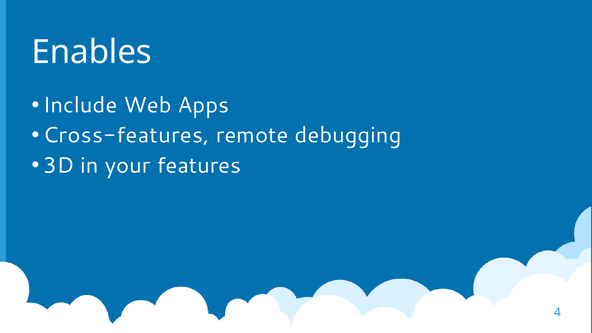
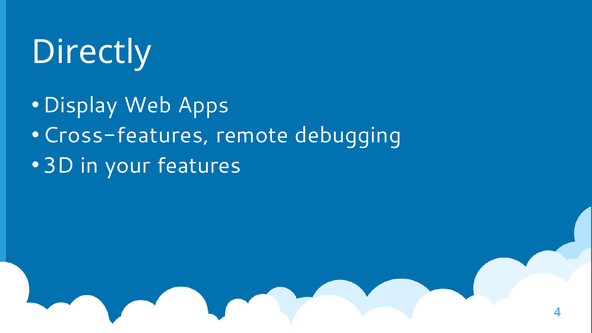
Enables: Enables -> Directly (92, 52)
Include: Include -> Display (80, 105)
